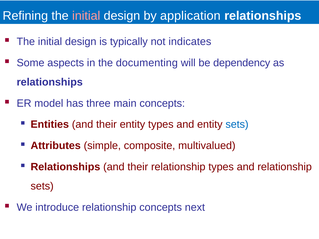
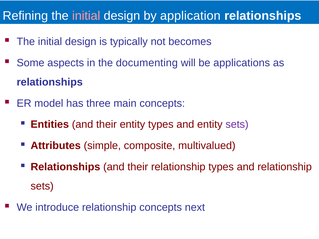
indicates: indicates -> becomes (190, 42)
dependency: dependency -> applications (242, 63)
sets colour: blue -> purple (237, 125)
